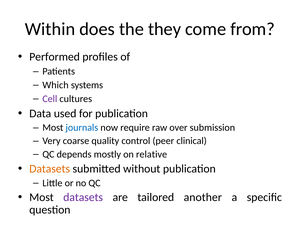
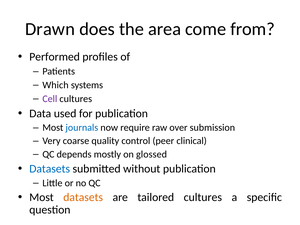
Within: Within -> Drawn (50, 29)
they: they -> area (165, 29)
relative: relative -> glossed (152, 154)
Datasets colour: orange -> blue (50, 169)
datasets colour: purple -> orange (83, 197)
tailored another: another -> cultures (203, 197)
